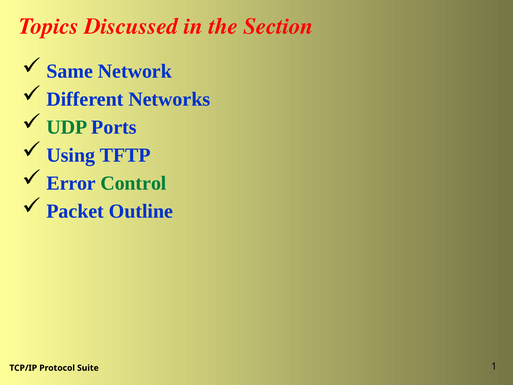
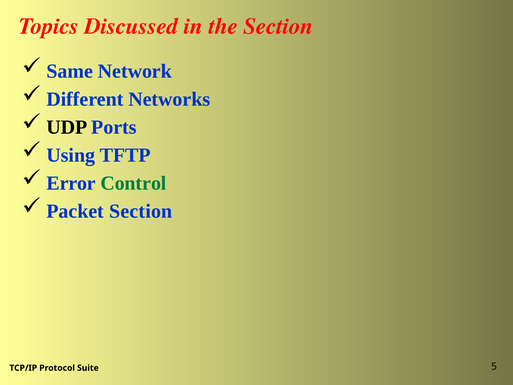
UDP colour: green -> black (67, 127)
Packet Outline: Outline -> Section (141, 211)
1: 1 -> 5 (494, 366)
